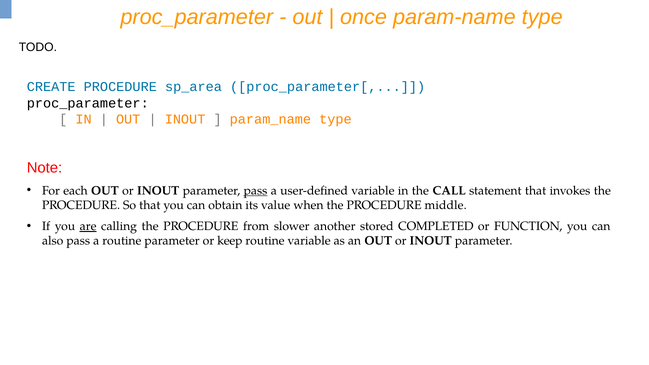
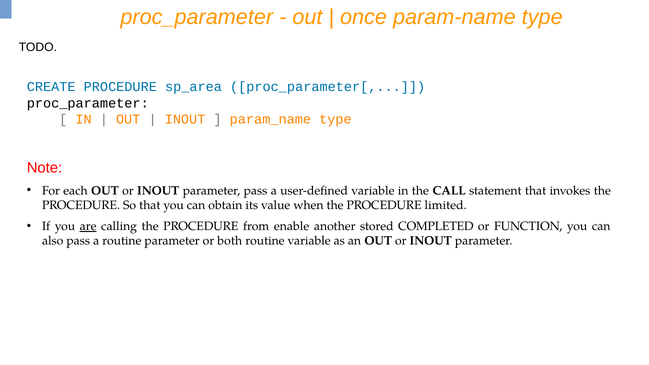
pass underline: present -> none (256, 191)
middle: middle -> limited (446, 205)
slower: slower -> enable (292, 226)
keep: keep -> both (230, 241)
